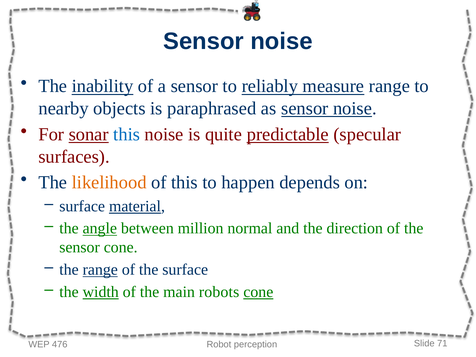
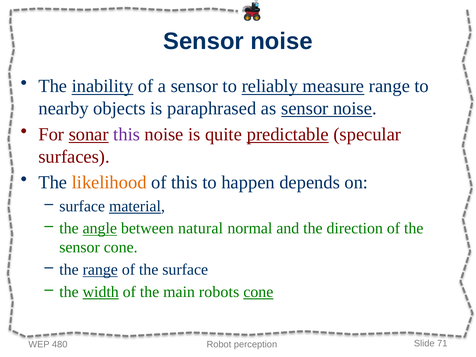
this colour: blue -> purple (127, 134)
million: million -> natural (201, 228)
476: 476 -> 480 (60, 344)
